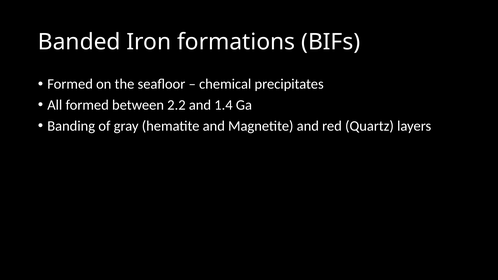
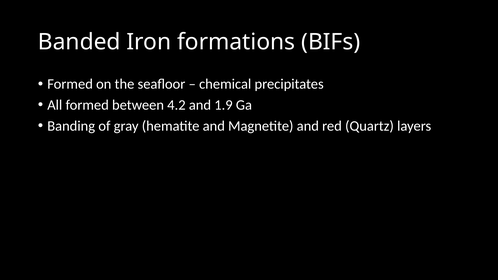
2.2: 2.2 -> 4.2 (176, 105)
1.4: 1.4 -> 1.9 (223, 105)
